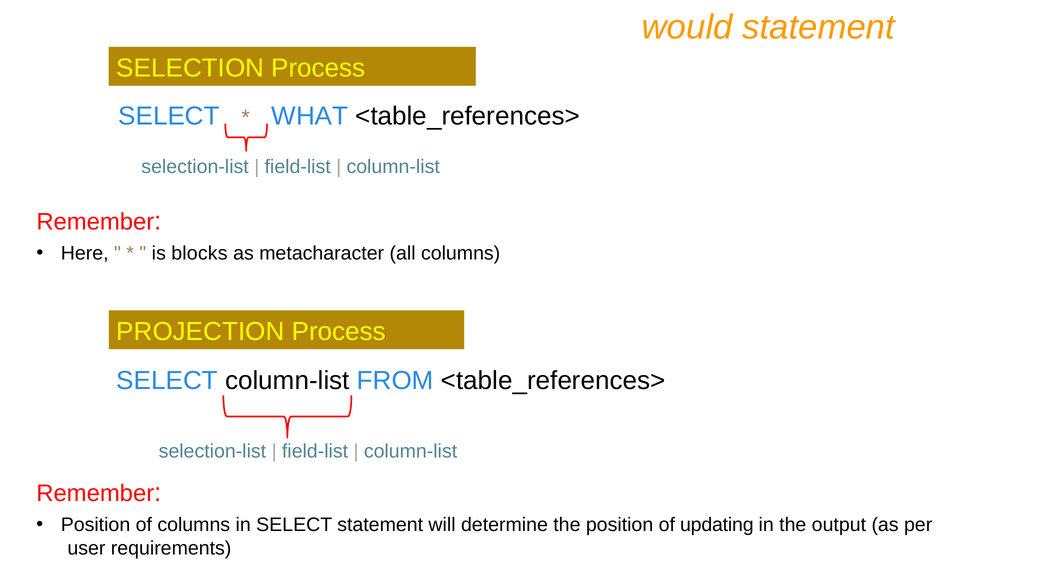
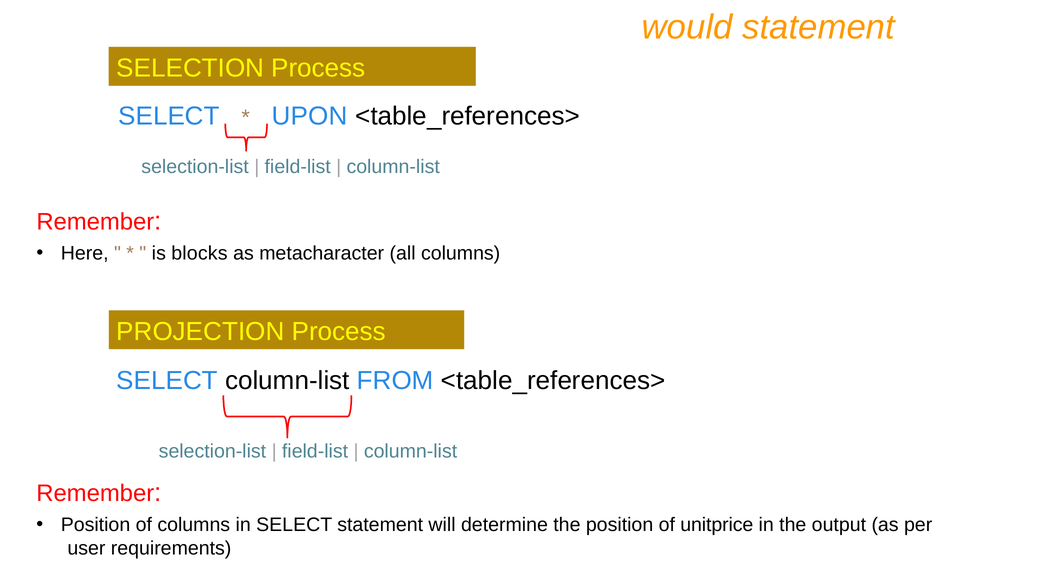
WHAT: WHAT -> UPON (310, 116)
updating: updating -> unitprice (717, 525)
